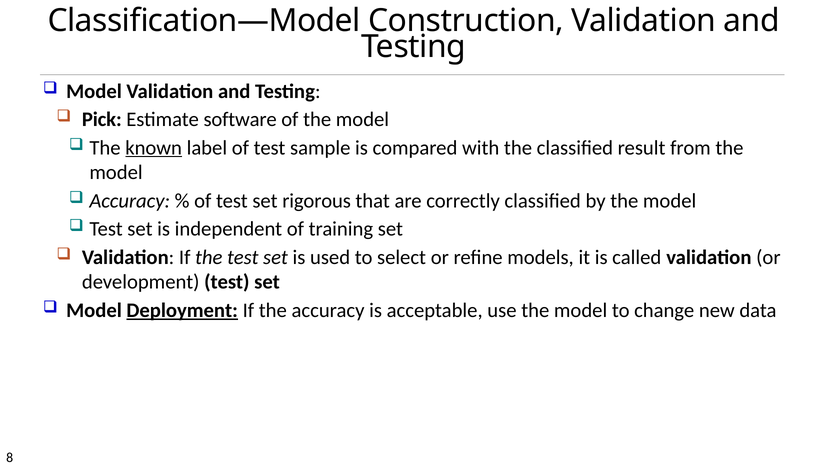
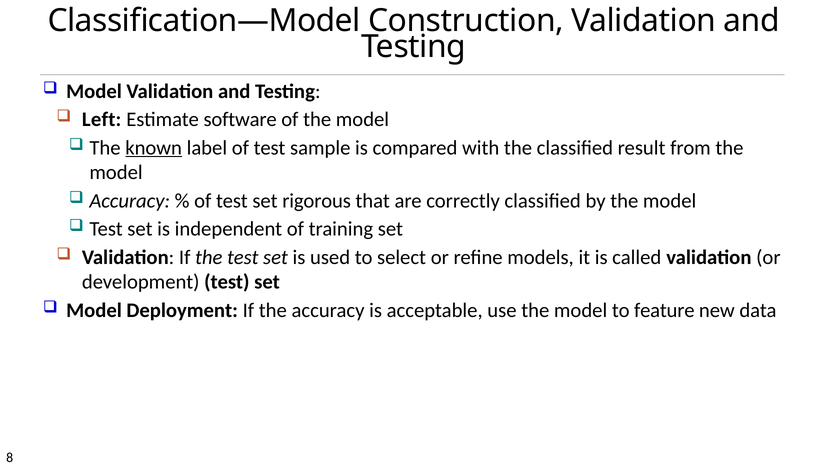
Pick: Pick -> Left (102, 120)
Deployment underline: present -> none (182, 310)
change: change -> feature (664, 310)
